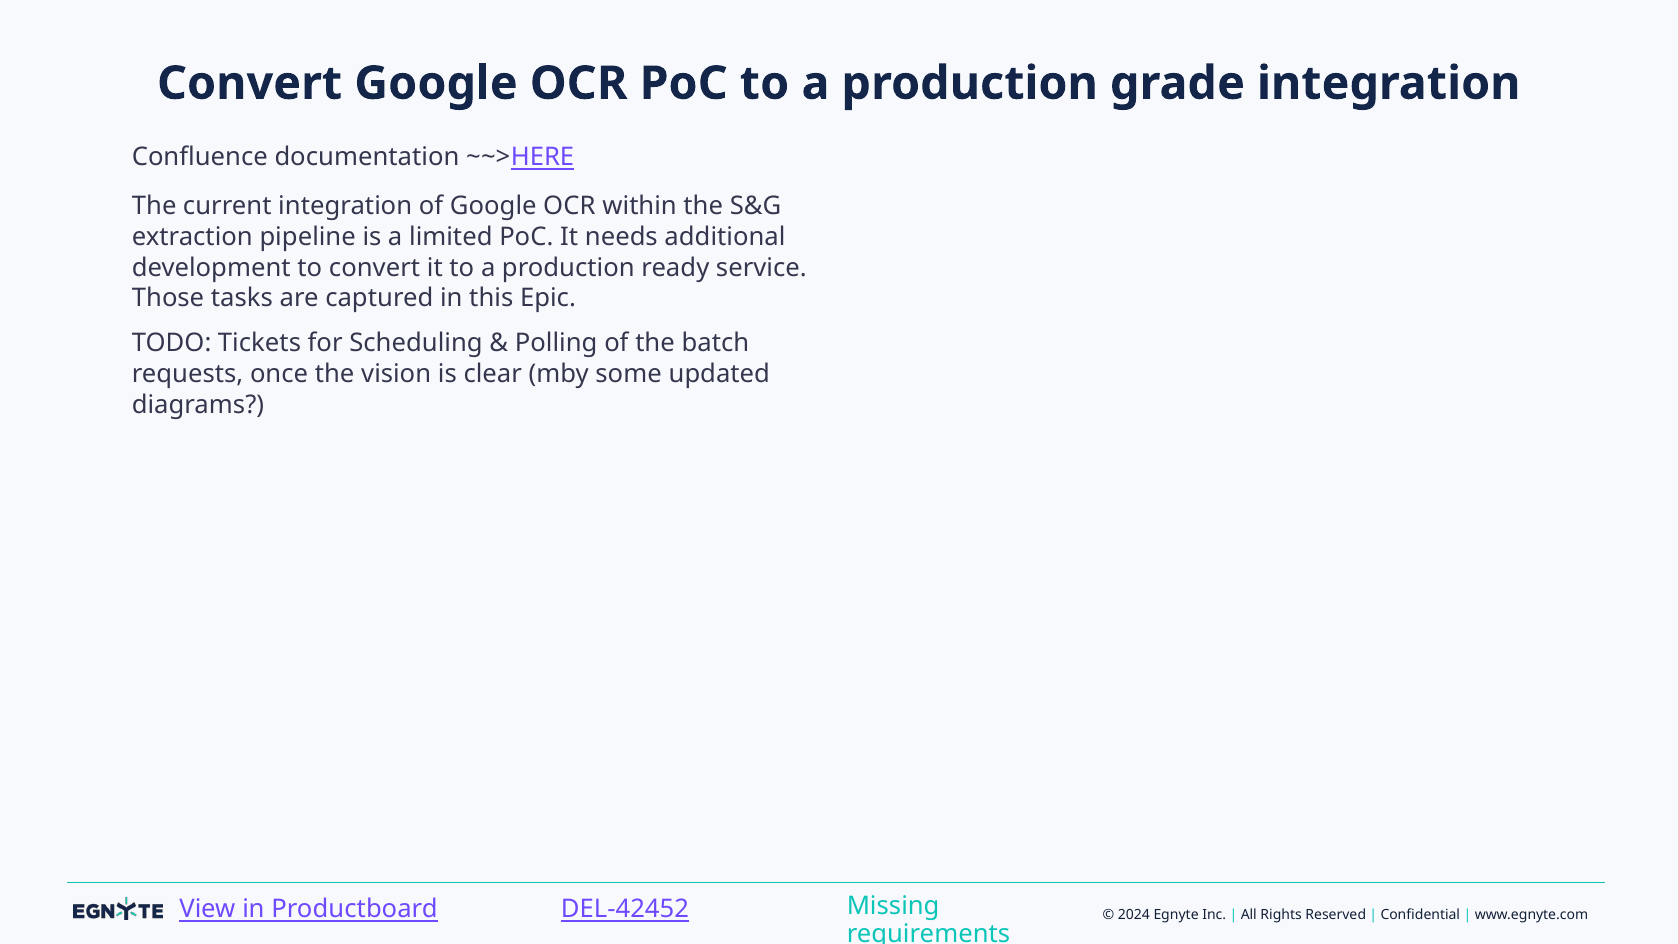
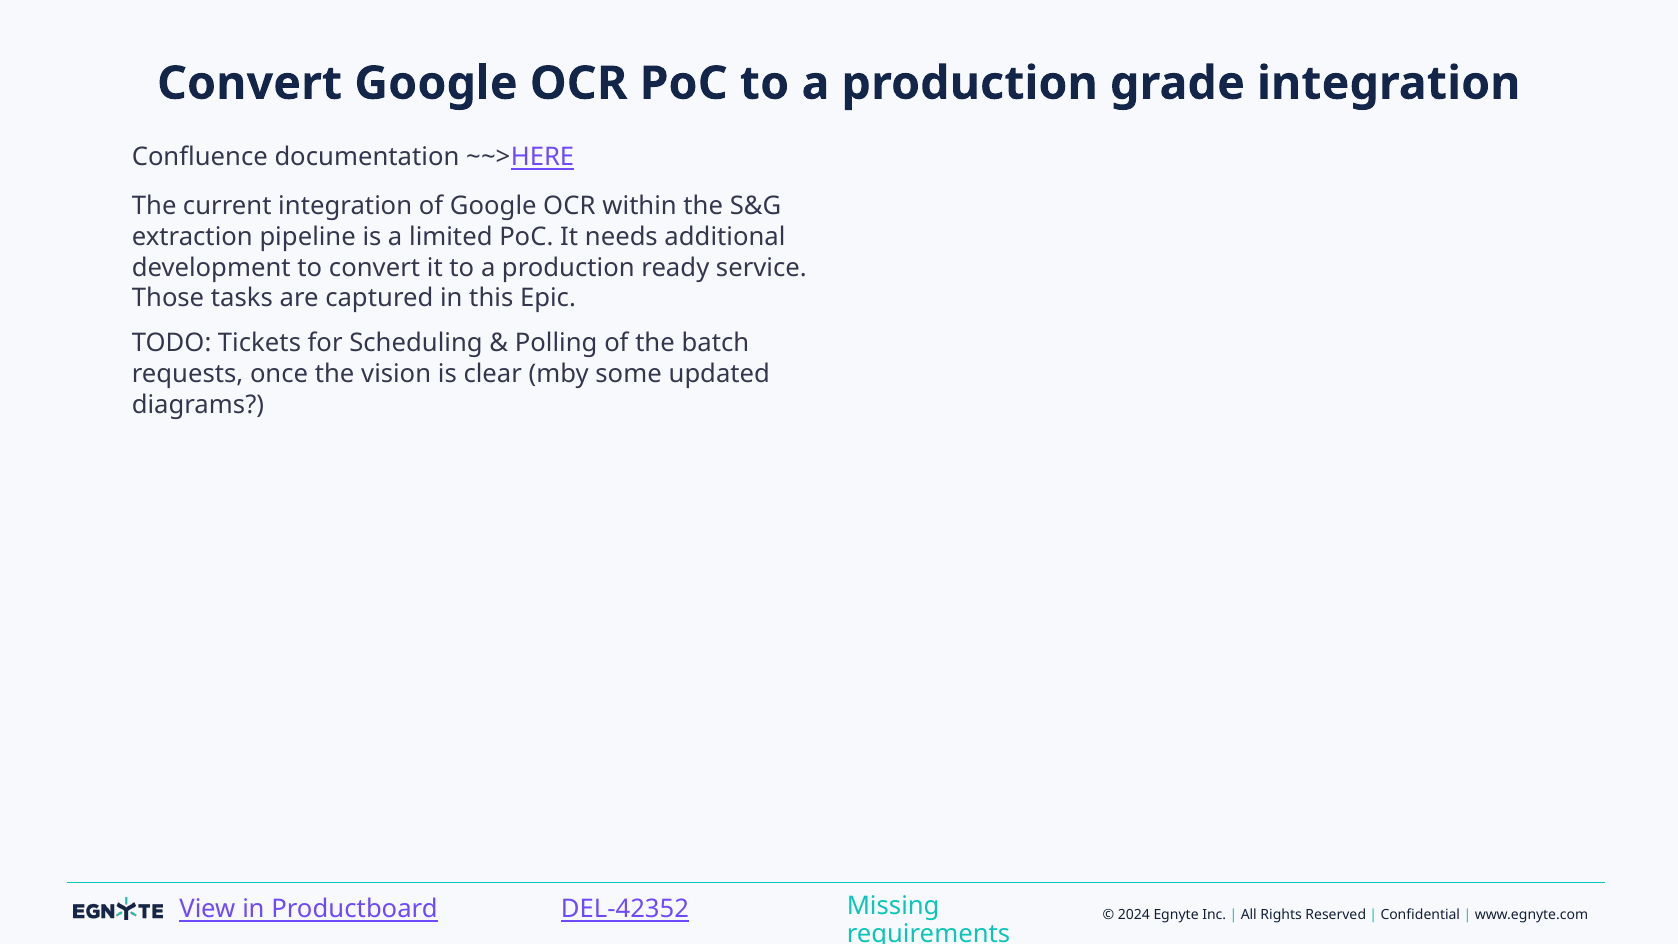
DEL-42452: DEL-42452 -> DEL-42352 (625, 909)
